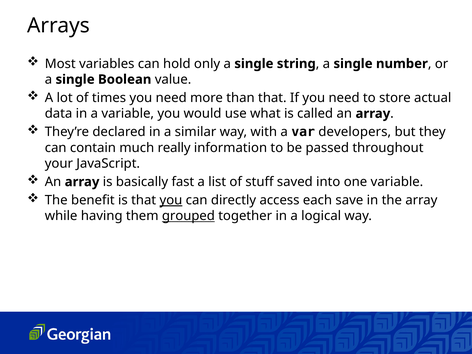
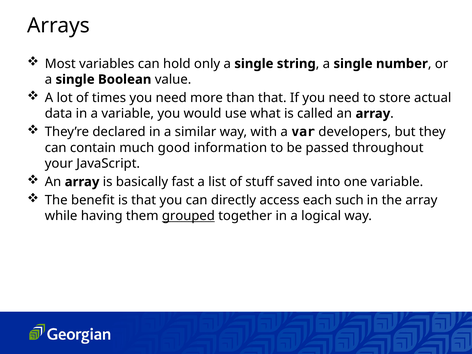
really: really -> good (174, 148)
you underline: present -> none (171, 200)
save: save -> such (349, 200)
